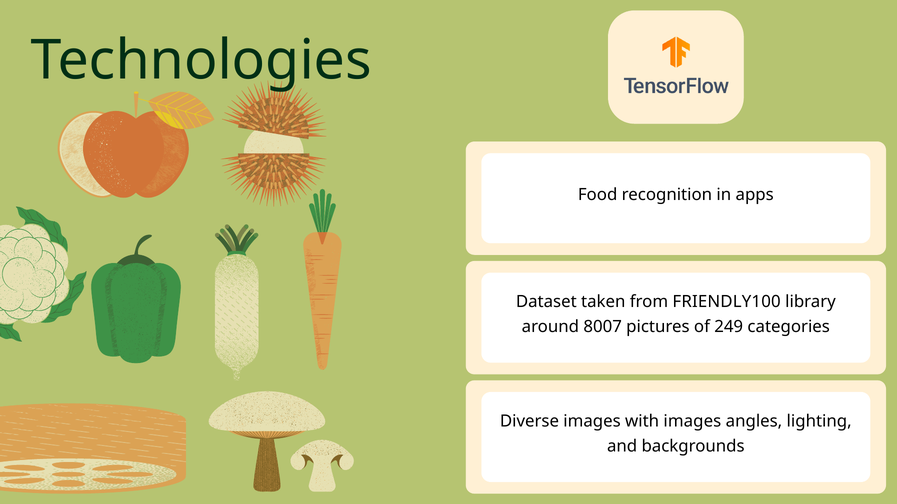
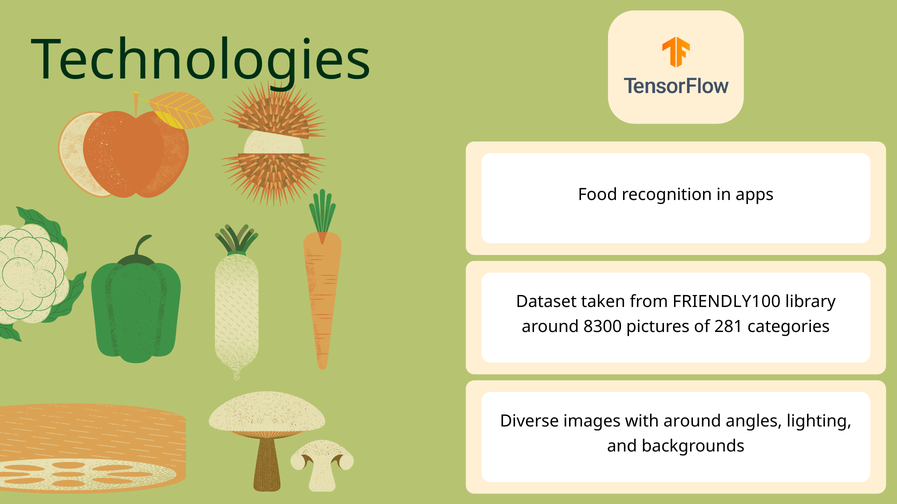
8007: 8007 -> 8300 (603, 327)
249: 249 -> 281 (729, 327)
with images: images -> around (692, 421)
